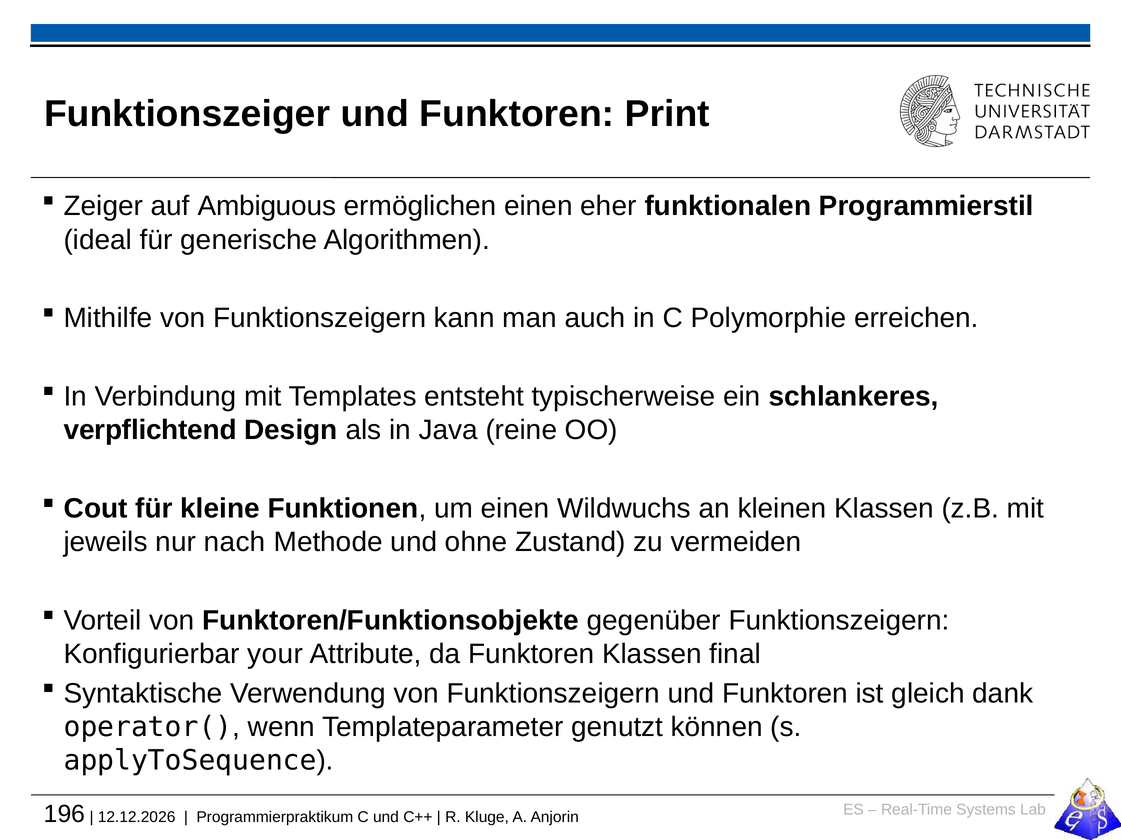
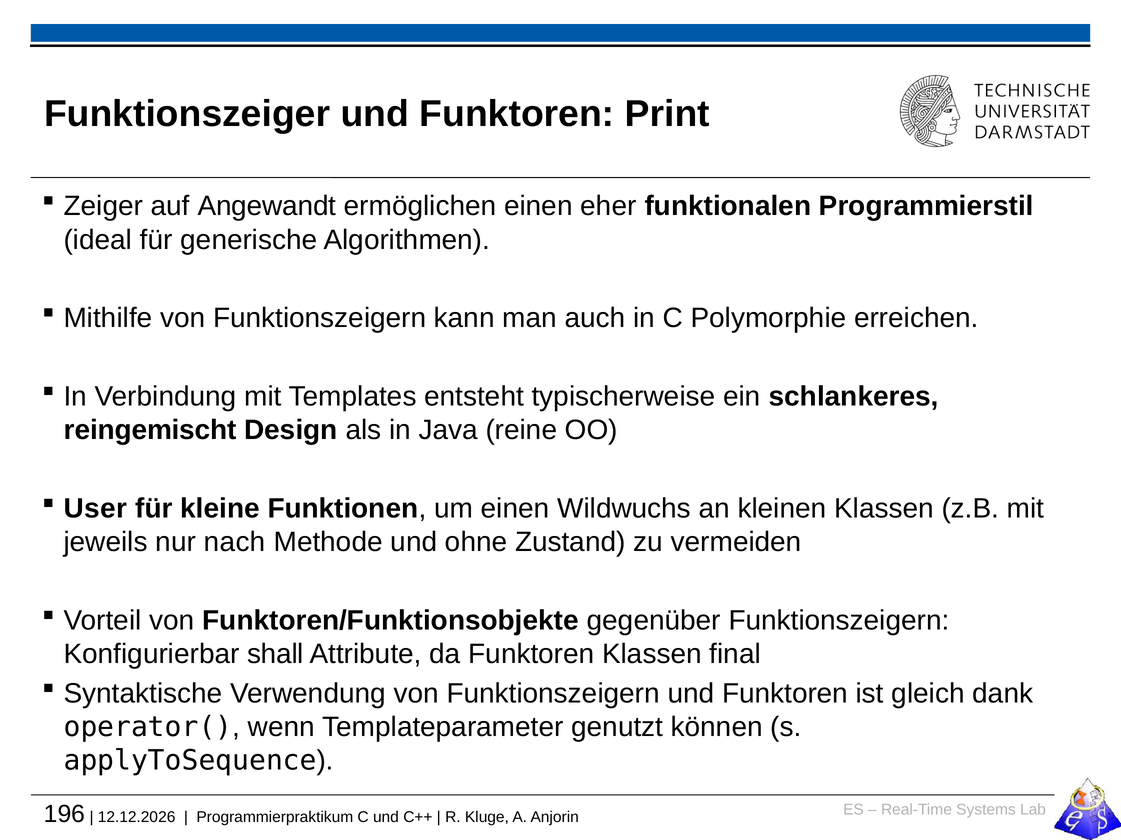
Ambiguous: Ambiguous -> Angewandt (267, 206)
verpflichtend: verpflichtend -> reingemischt (150, 431)
Cout: Cout -> User (96, 509)
your: your -> shall (275, 655)
